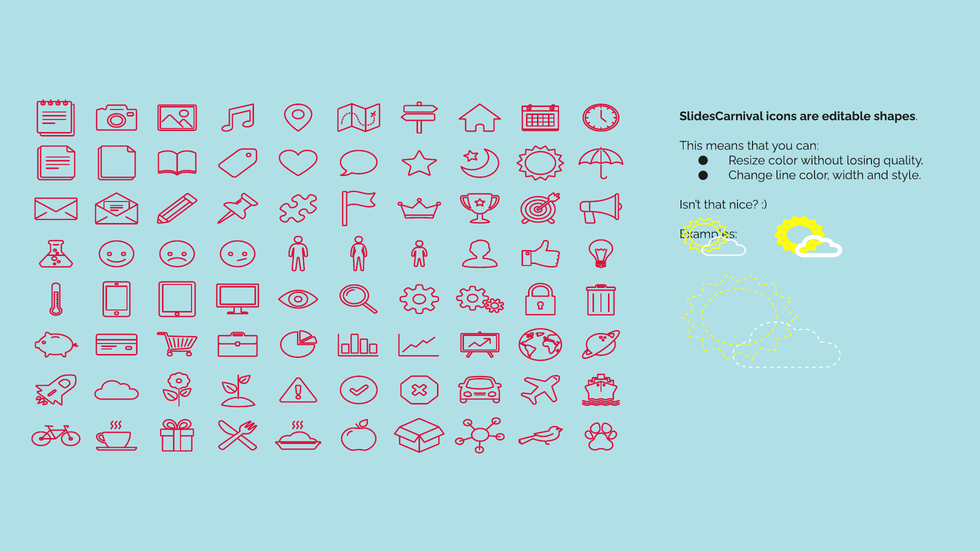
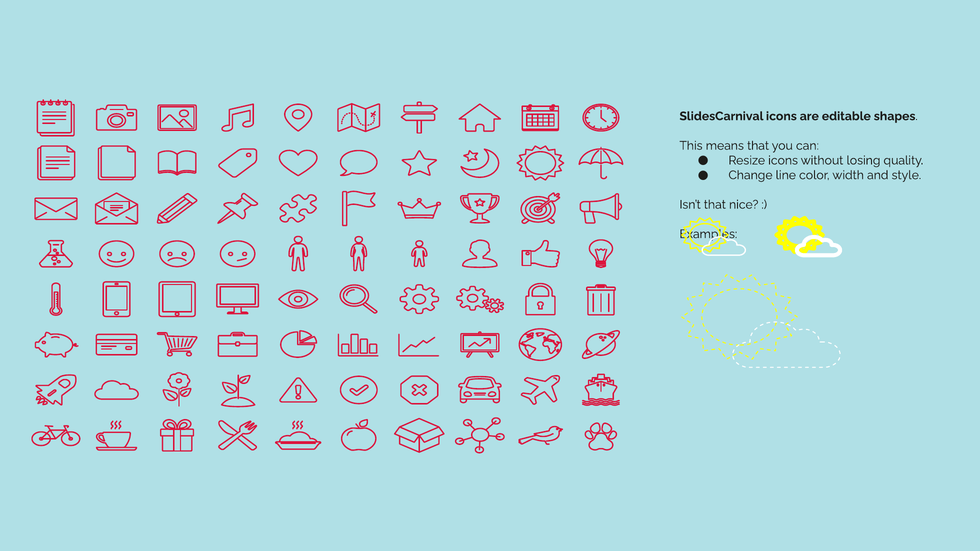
Resize color: color -> icons (783, 160)
